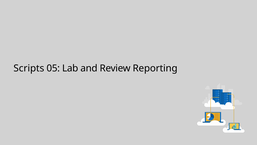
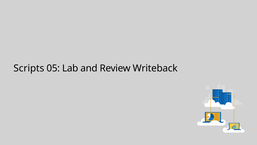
Reporting: Reporting -> Writeback (155, 68)
